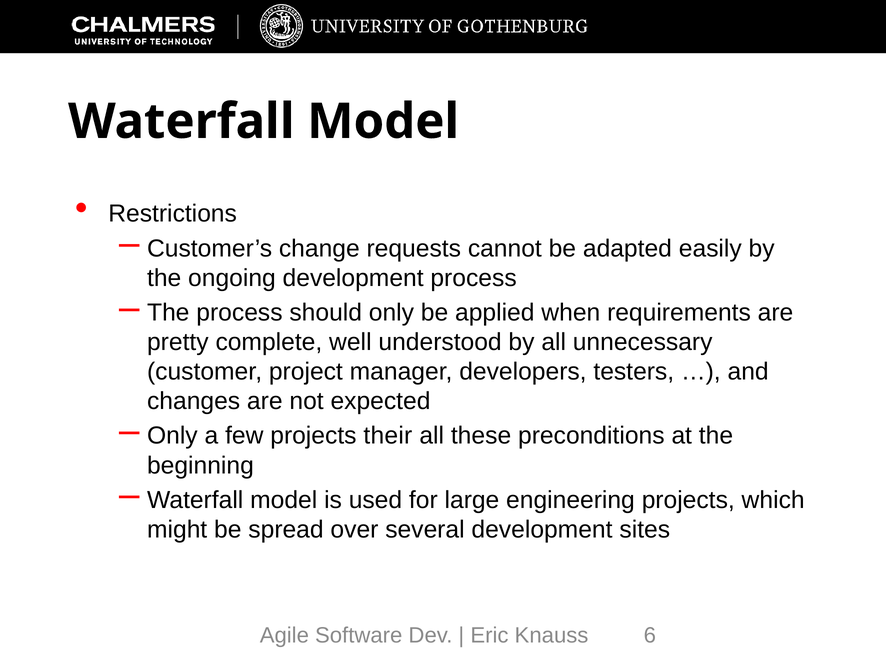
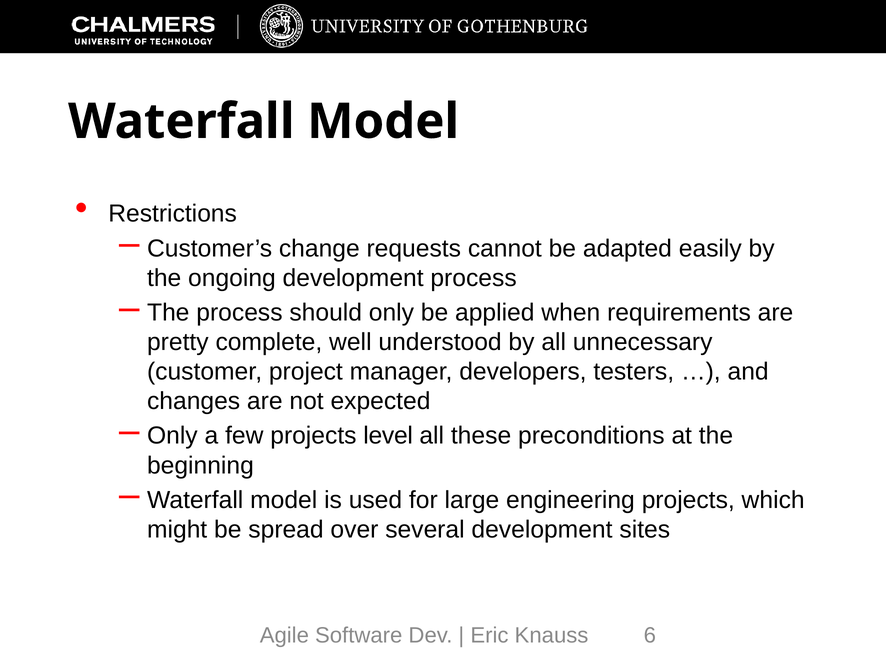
their: their -> level (388, 436)
